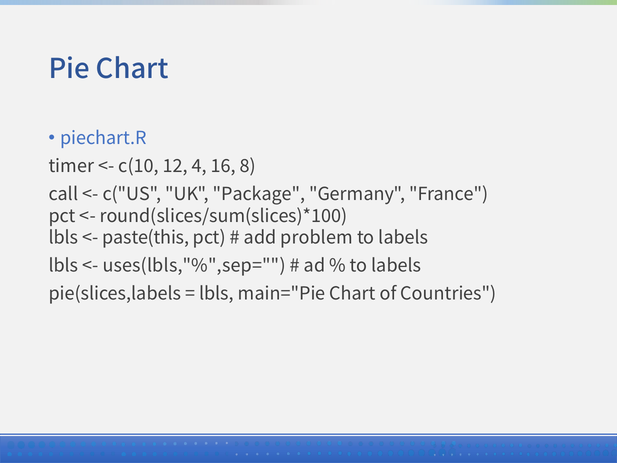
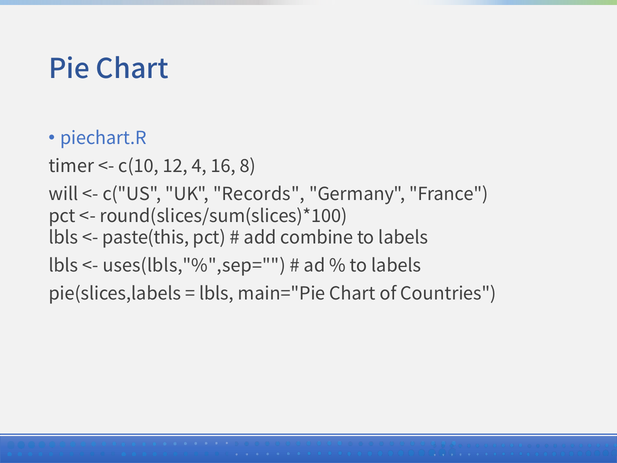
call: call -> will (63, 194)
Package: Package -> Records (259, 194)
problem: problem -> combine (317, 238)
